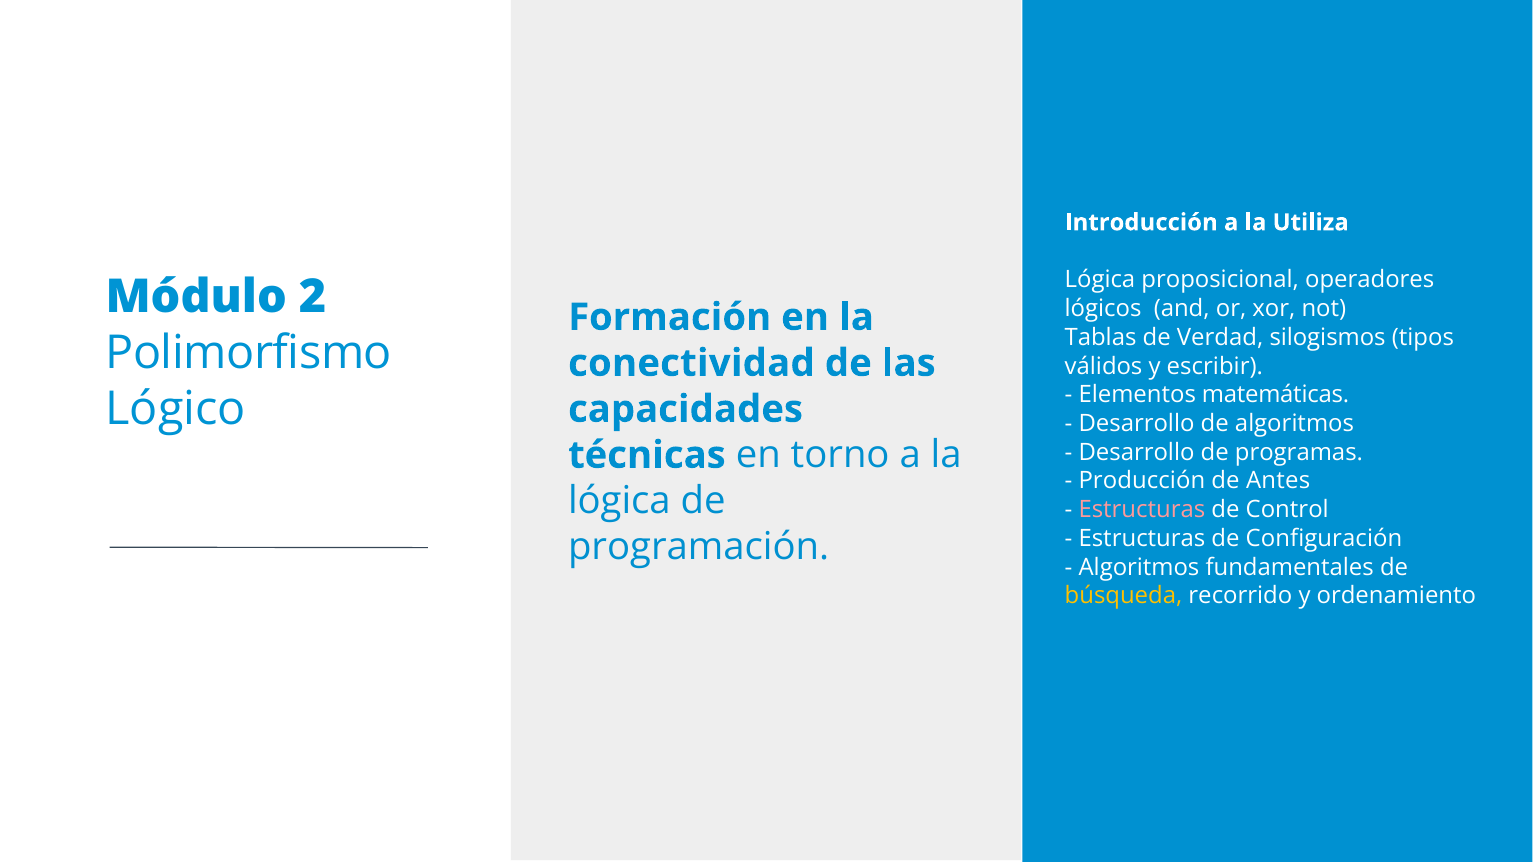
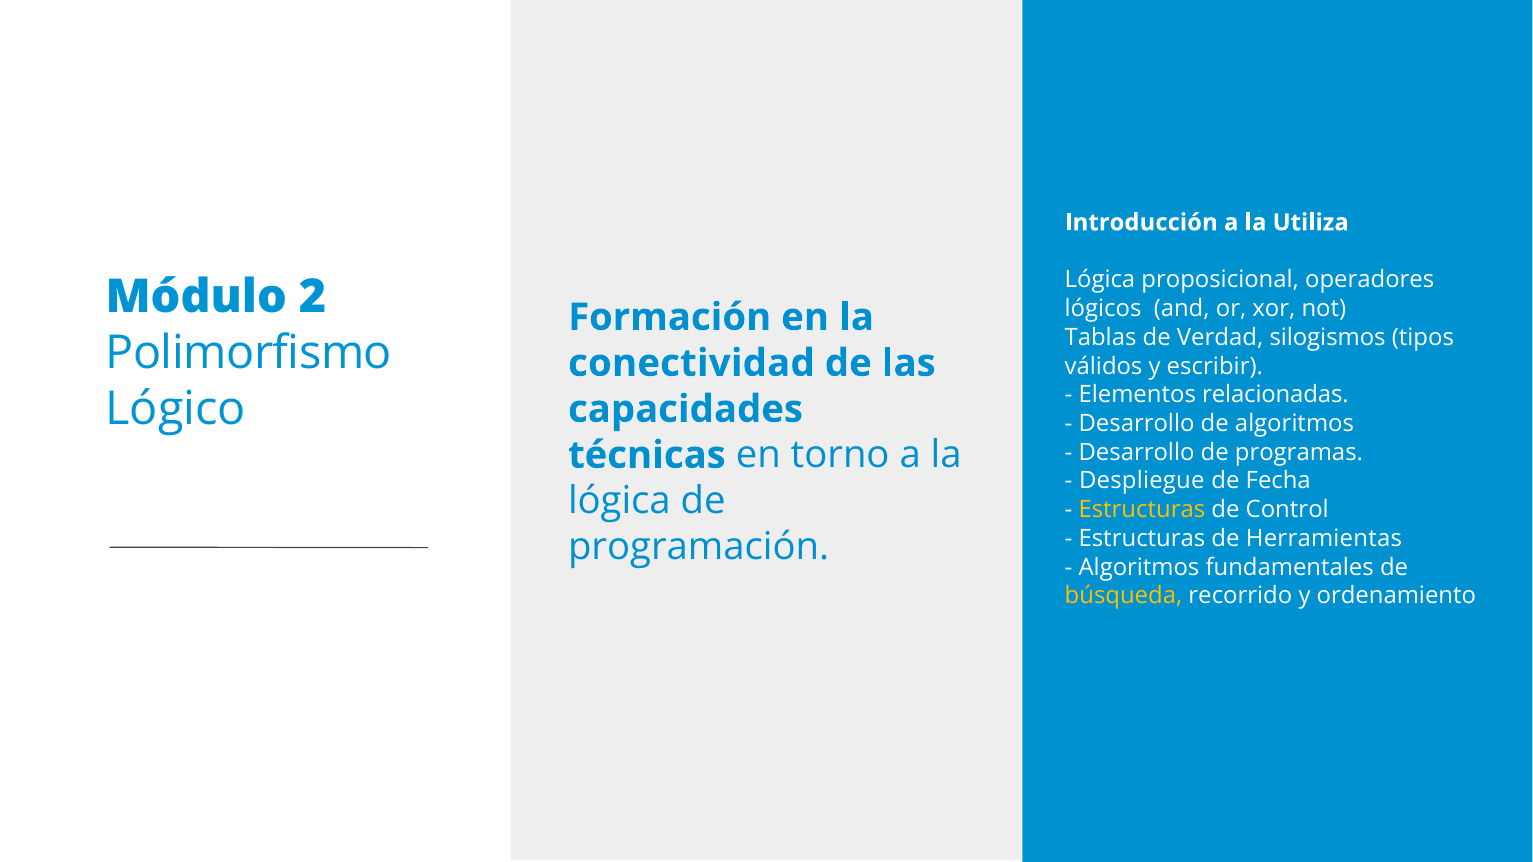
matemáticas: matemáticas -> relacionadas (1275, 395)
Producción: Producción -> Despliegue (1142, 481)
Antes: Antes -> Fecha (1278, 481)
Estructuras colour: pink -> yellow (1142, 510)
Configuración: Configuración -> Herramientas (1324, 539)
